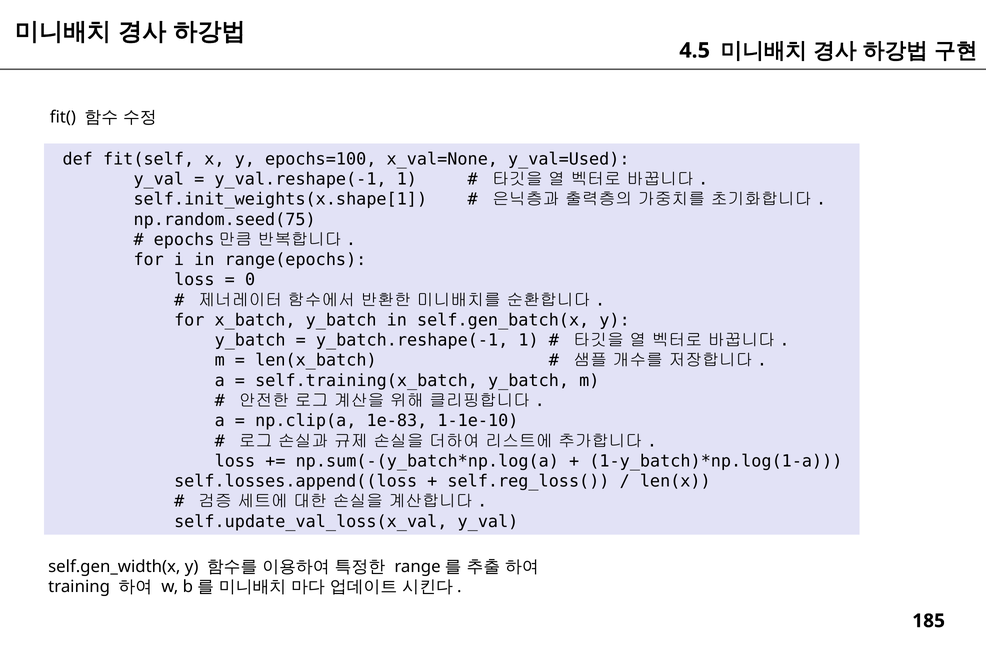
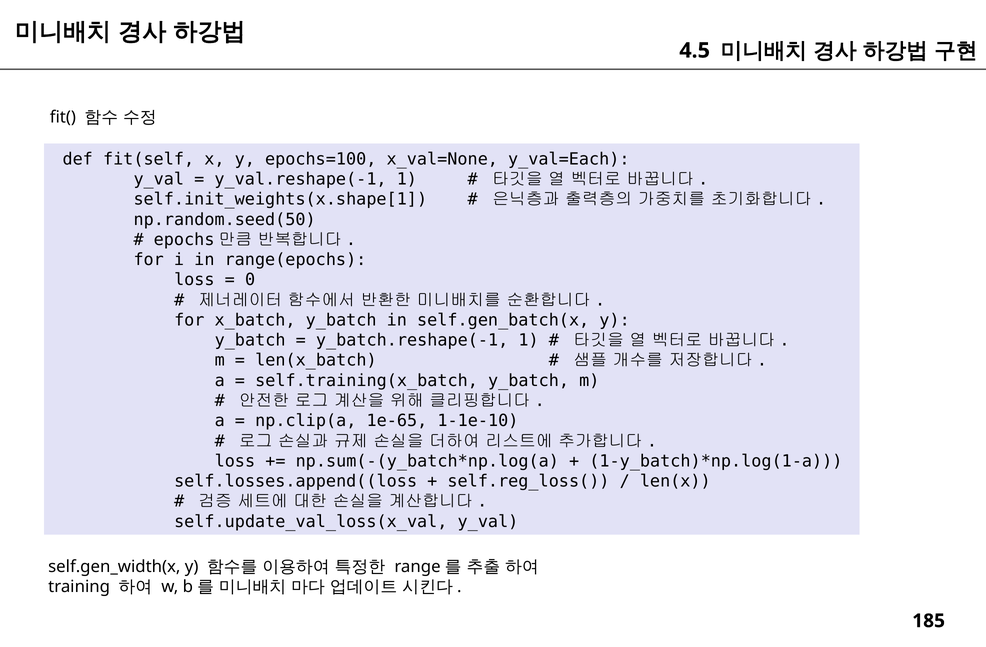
y_val=Used: y_val=Used -> y_val=Each (569, 159)
np.random.seed(75: np.random.seed(75 -> np.random.seed(50 (225, 220)
1e-83: 1e-83 -> 1e-65 (397, 421)
